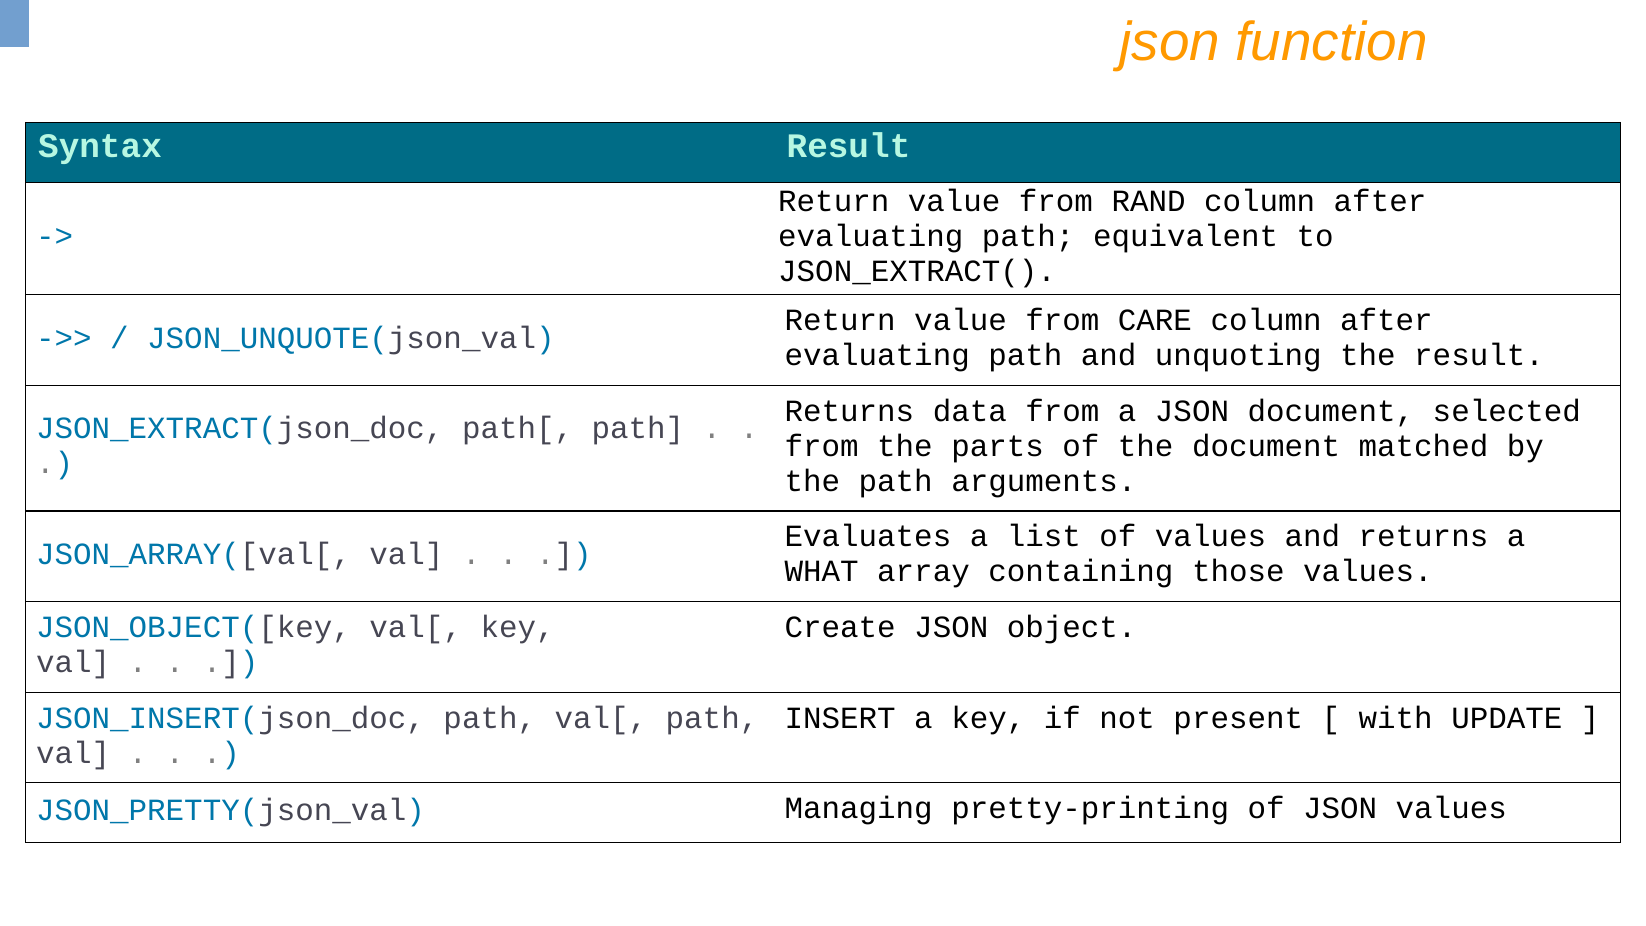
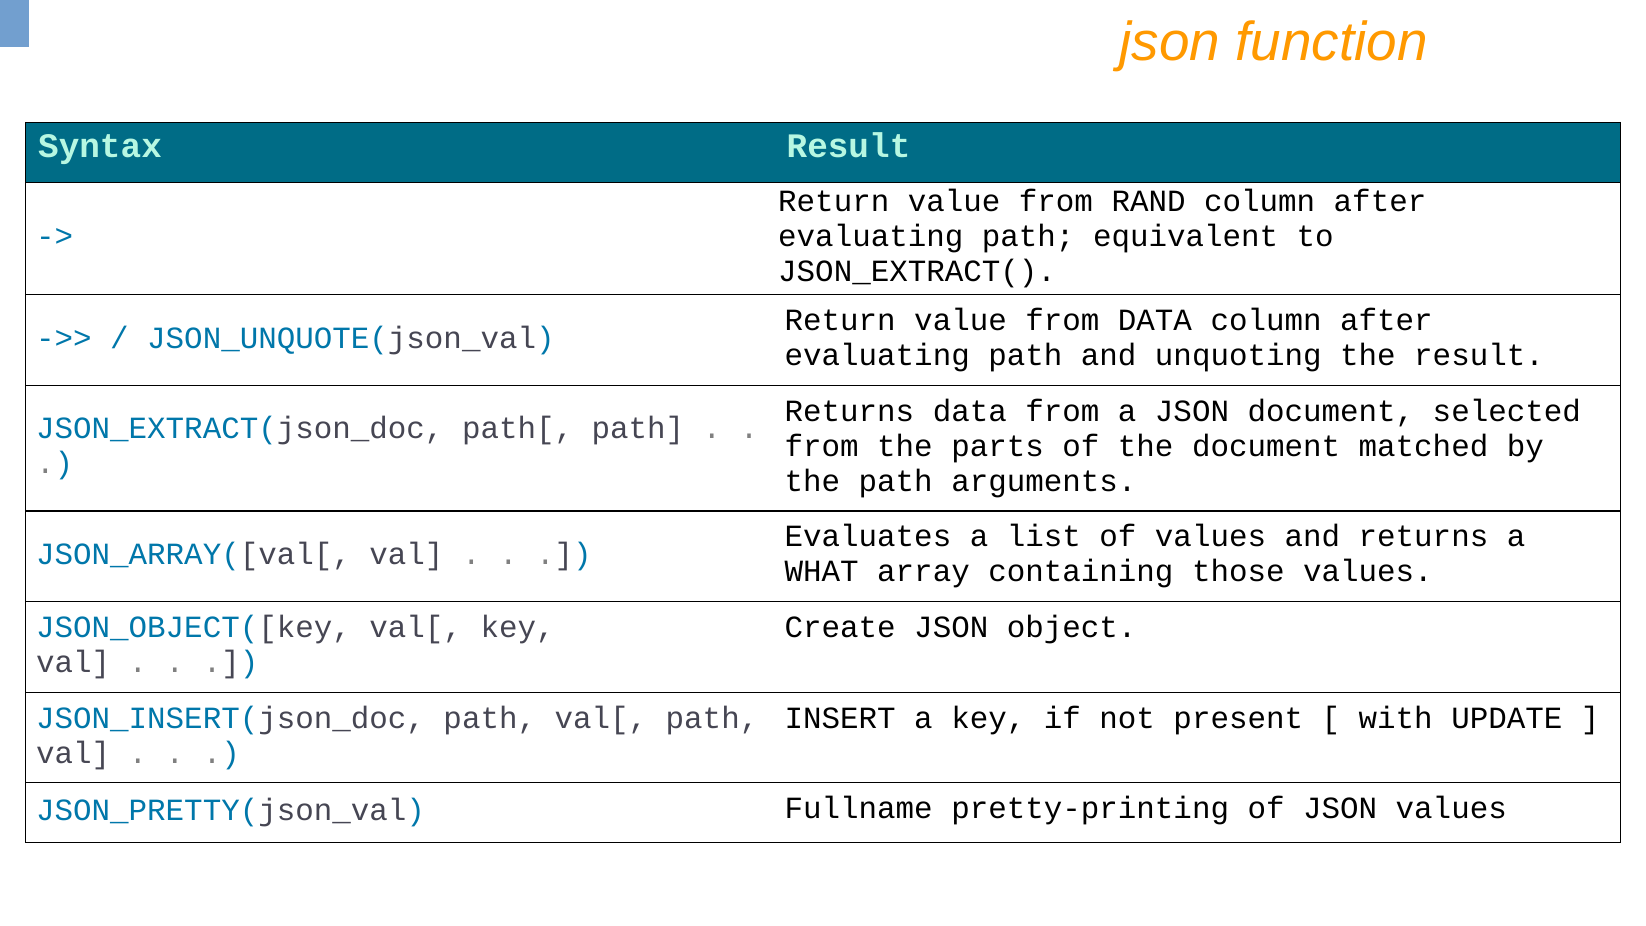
from CARE: CARE -> DATA (1155, 321)
Managing: Managing -> Fullname (859, 808)
